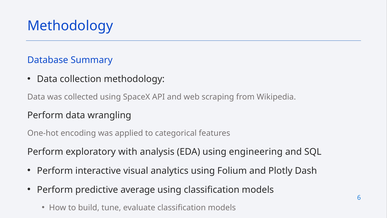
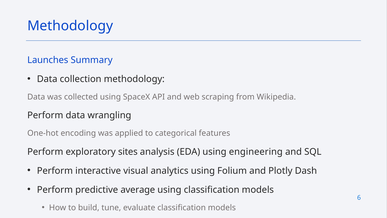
Database: Database -> Launches (48, 60)
with: with -> sites (128, 151)
